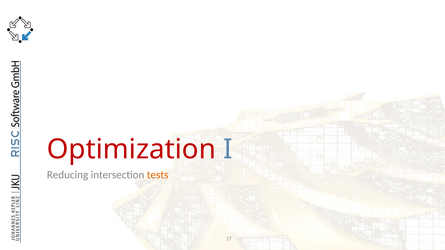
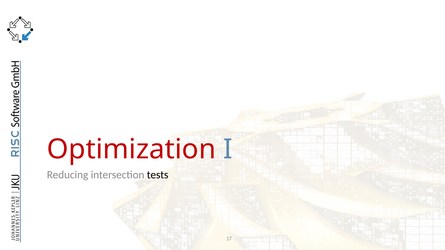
tests colour: orange -> black (158, 175)
